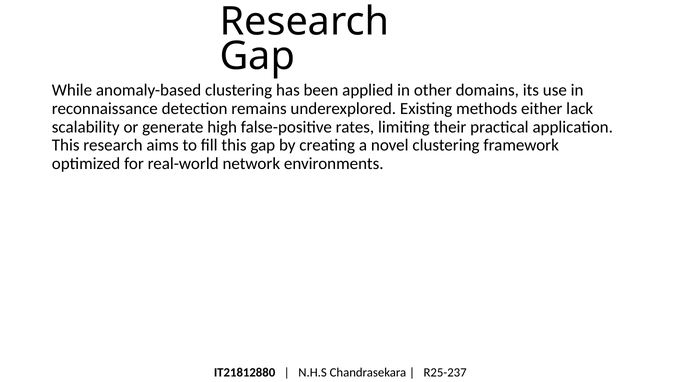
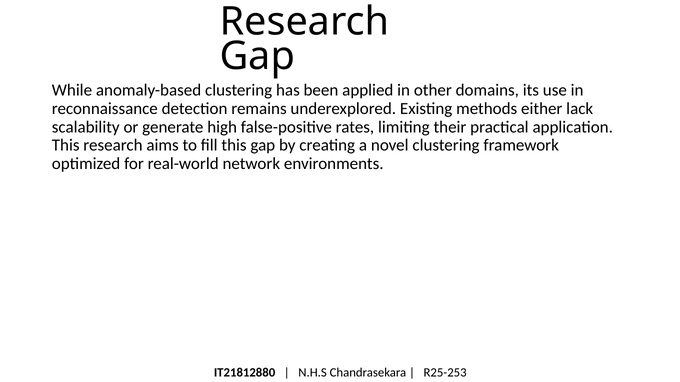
R25-237: R25-237 -> R25-253 (445, 373)
